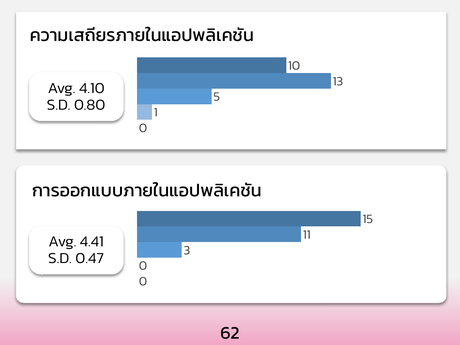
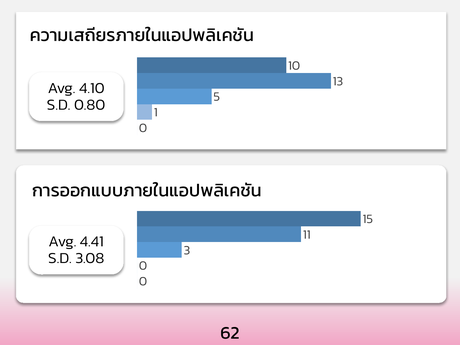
0.47: 0.47 -> 3.08 (90, 258)
